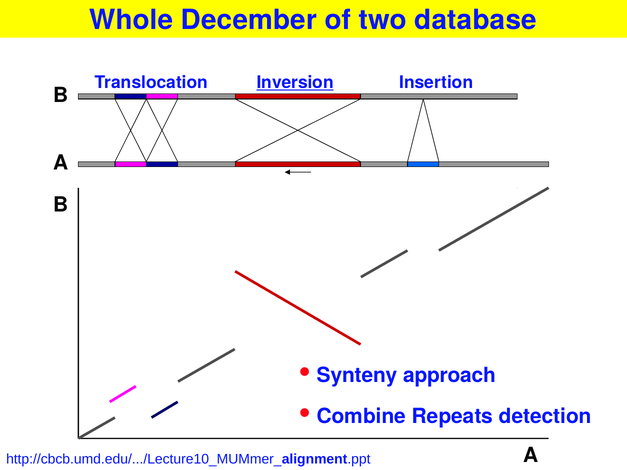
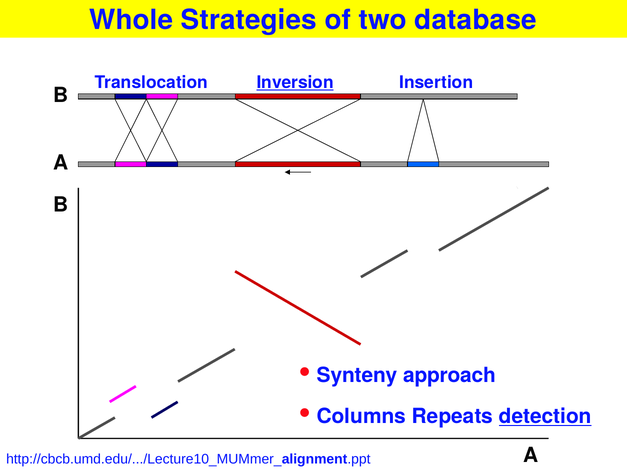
December: December -> Strategies (249, 20)
Combine: Combine -> Columns (361, 417)
detection underline: none -> present (545, 417)
